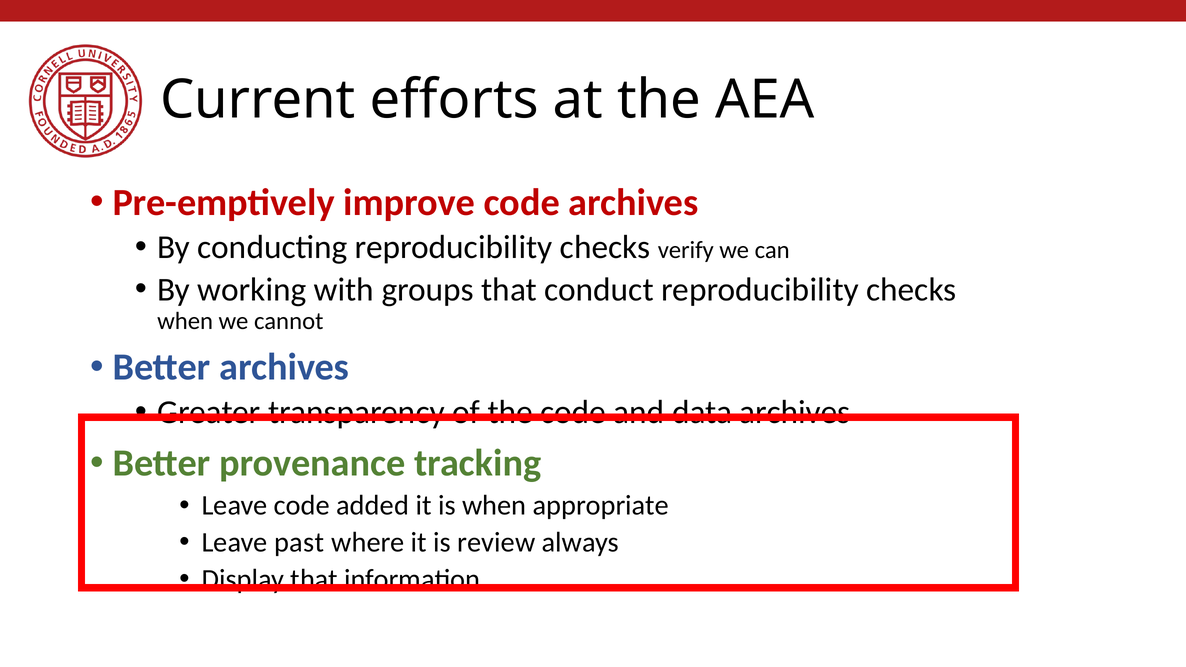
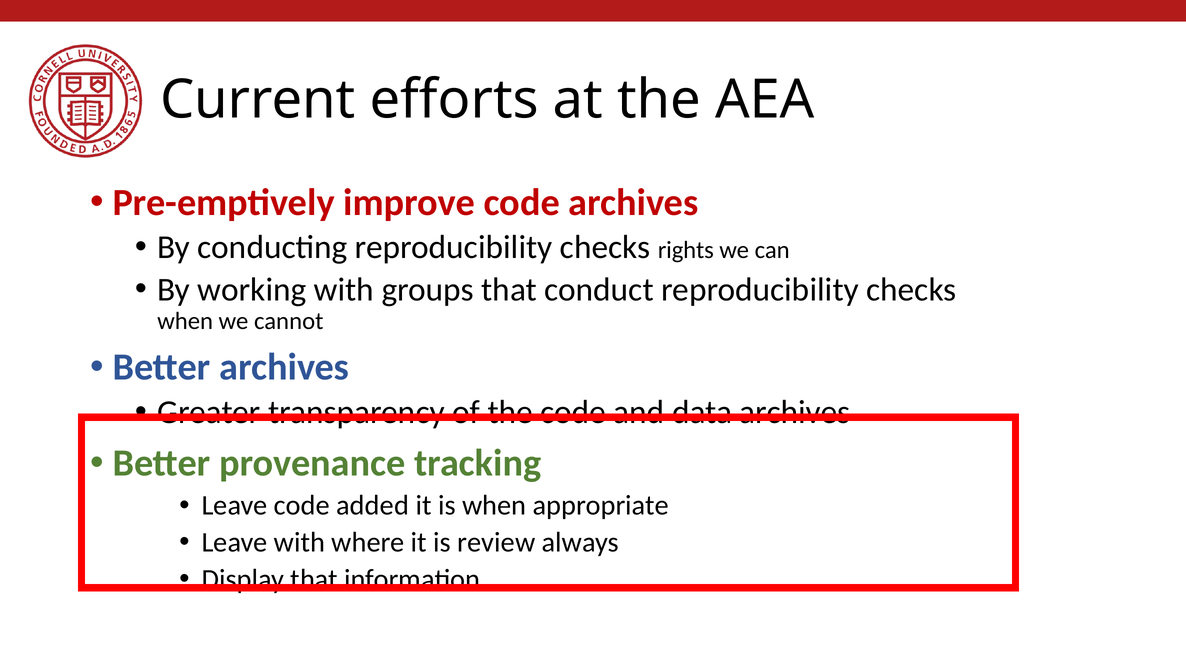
verify: verify -> rights (686, 250)
Leave past: past -> with (299, 542)
